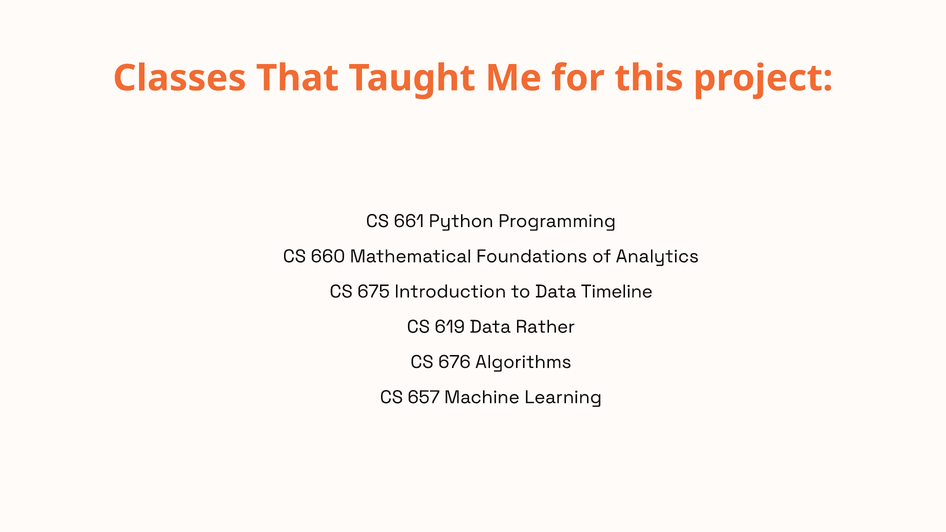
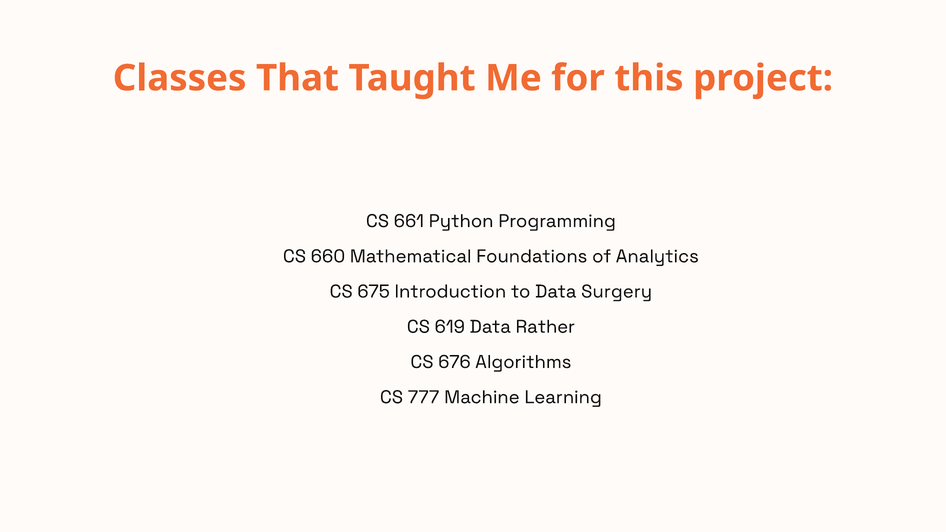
Timeline: Timeline -> Surgery (617, 292)
657: 657 -> 777 (424, 397)
